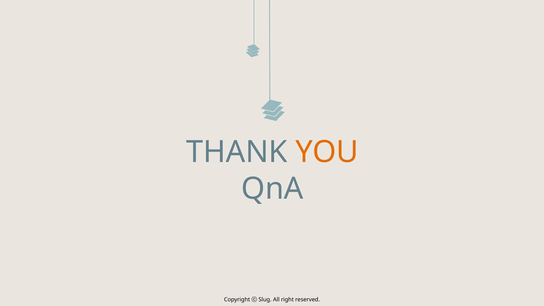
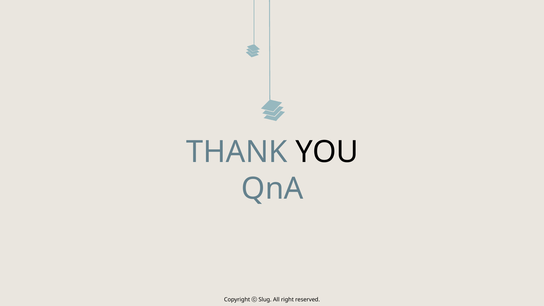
YOU colour: orange -> black (327, 152)
